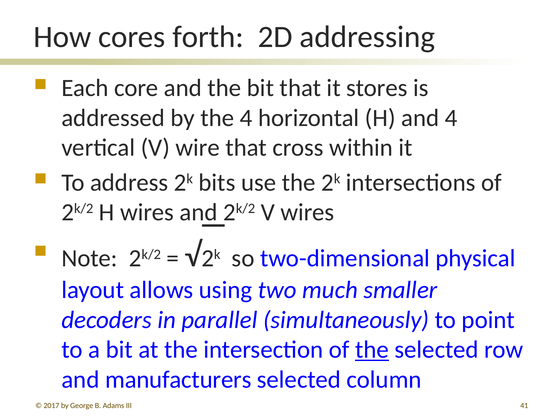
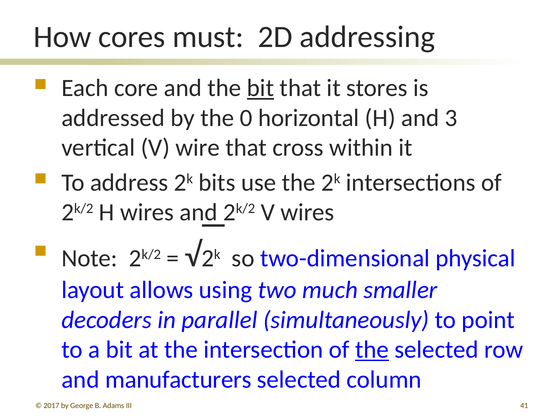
forth: forth -> must (208, 37)
bit underline: none -> present (260, 88)
the 4: 4 -> 0 (246, 118)
and 4: 4 -> 3 (451, 118)
